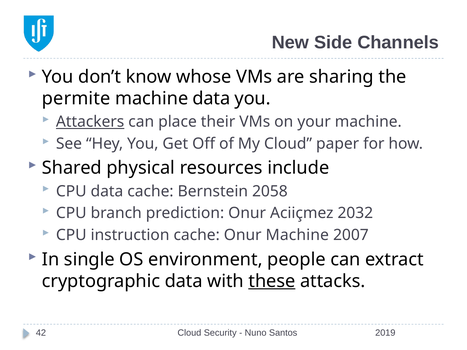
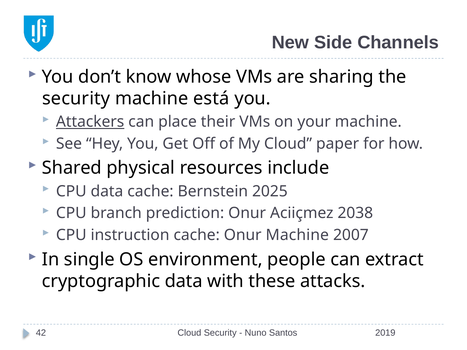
permite: permite -> security (76, 99)
machine data: data -> está (211, 99)
2058: 2058 -> 2025 (270, 191)
2032: 2032 -> 2038 (355, 213)
these underline: present -> none (272, 281)
